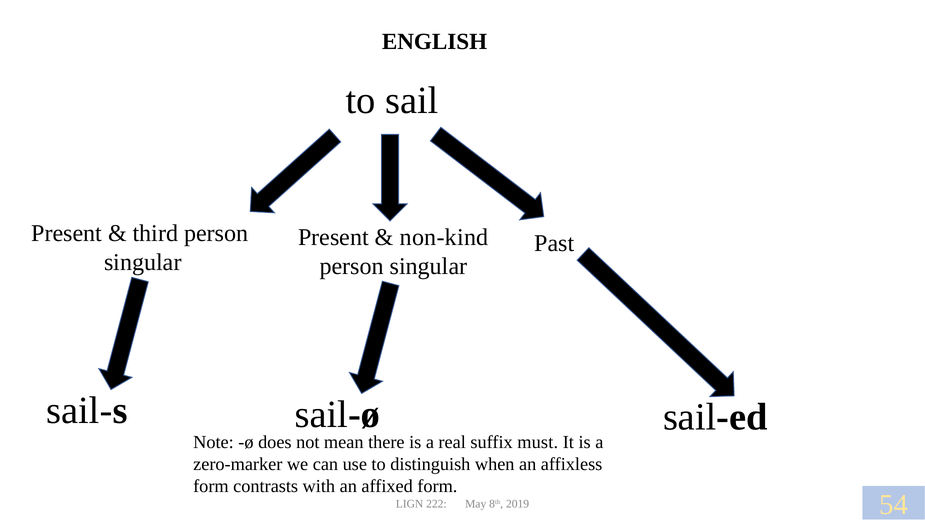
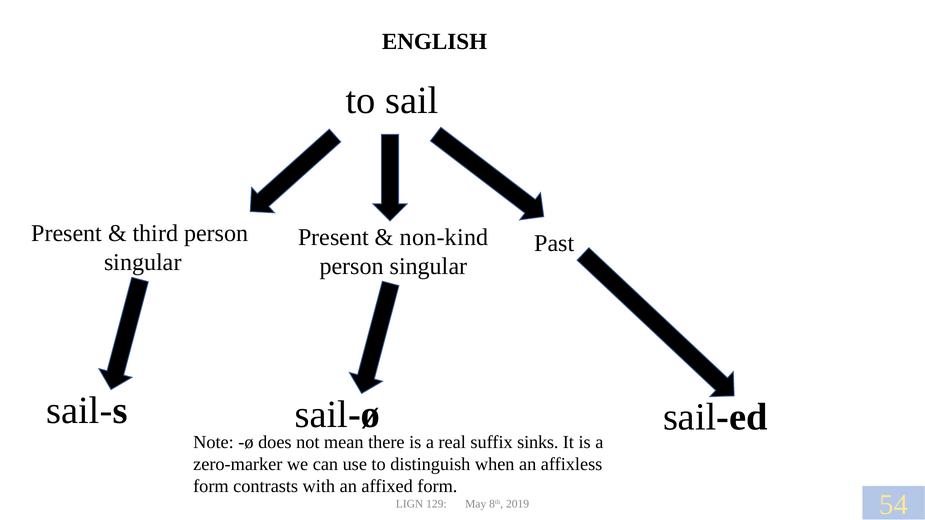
must: must -> sinks (538, 442)
222: 222 -> 129 (436, 504)
